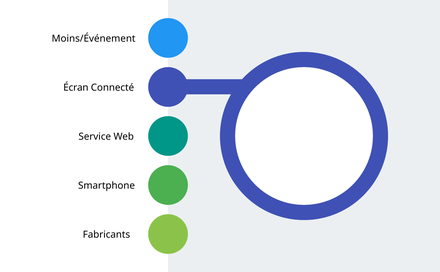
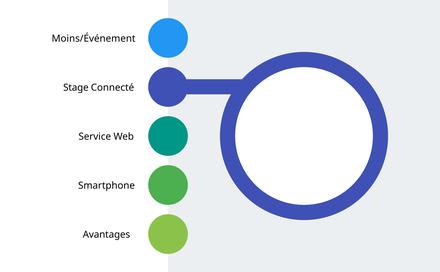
Écran: Écran -> Stage (76, 88)
Fabricants: Fabricants -> Avantages (106, 235)
